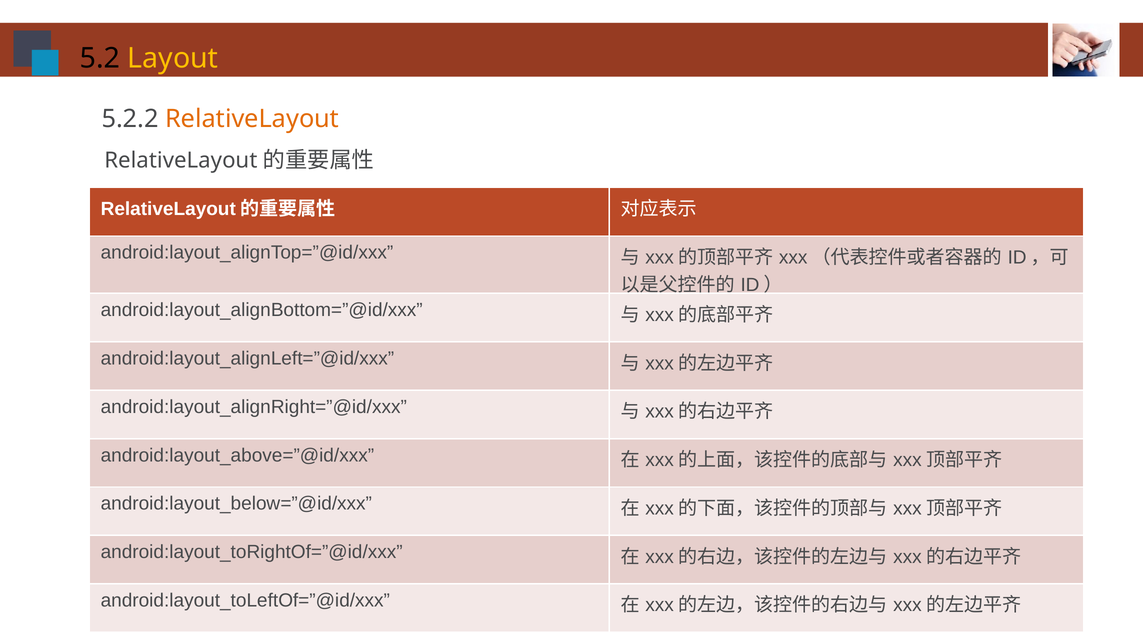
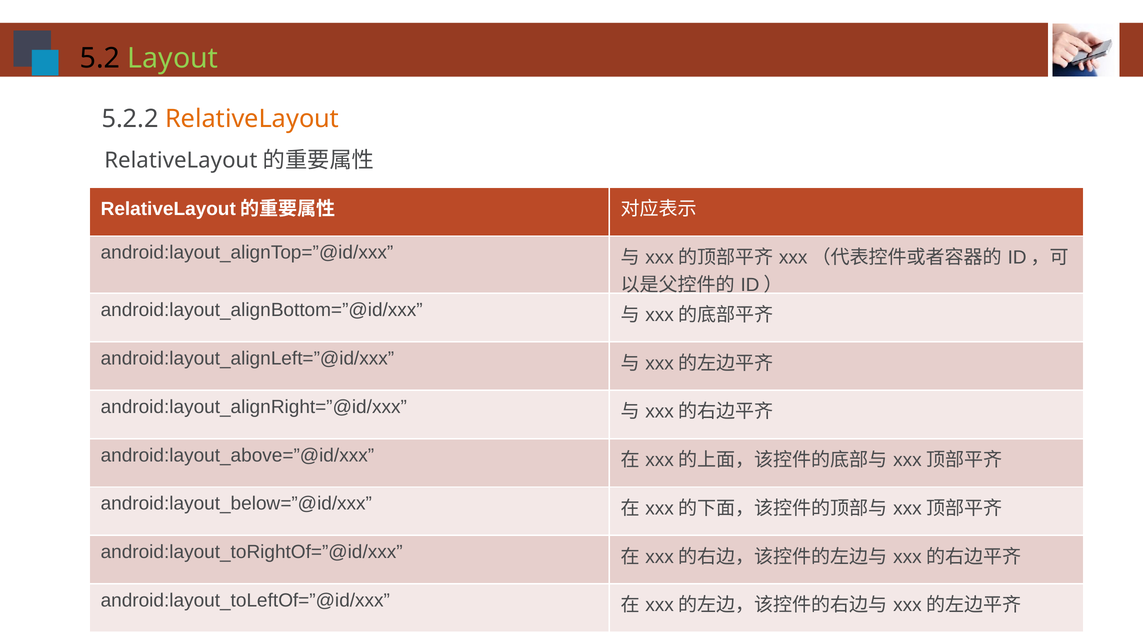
Layout colour: yellow -> light green (173, 58)
